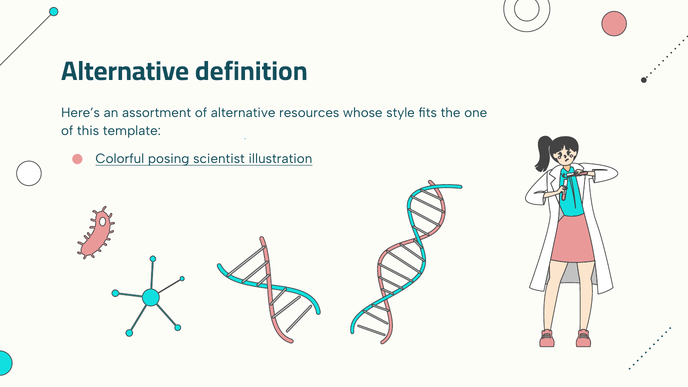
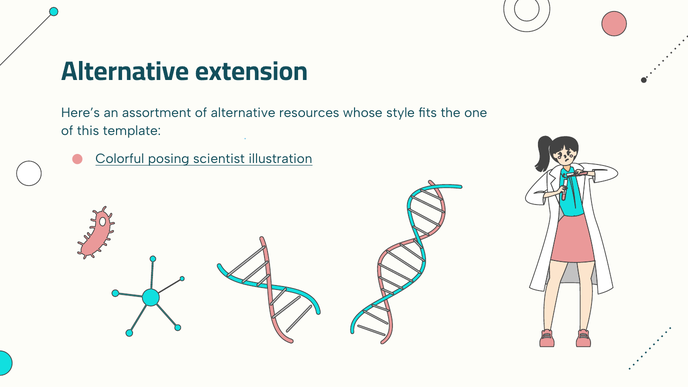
definition: definition -> extension (251, 71)
